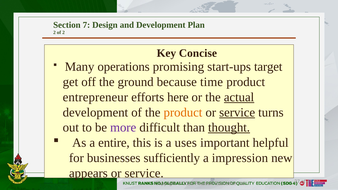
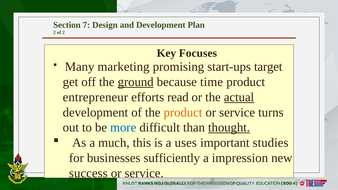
Concise: Concise -> Focuses (198, 53)
operations: operations -> marketing (124, 67)
ground underline: none -> present (136, 82)
here: here -> read (178, 97)
service underline: present -> none (237, 112)
more colour: purple -> blue (123, 128)
entire: entire -> much (114, 143)
helpful: helpful -> studies (271, 143)
appears: appears -> success (88, 173)
